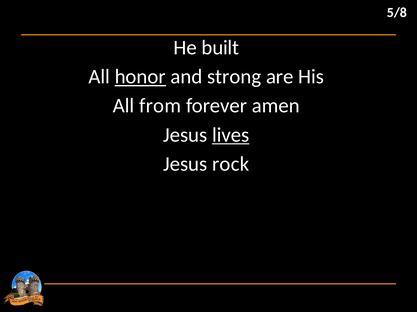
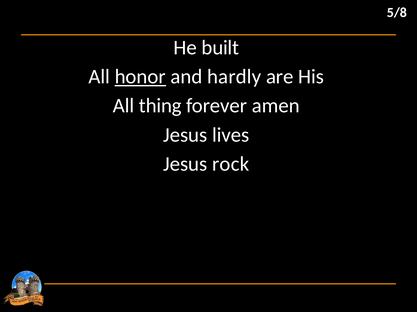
strong: strong -> hardly (234, 77)
from: from -> thing (160, 106)
lives underline: present -> none (231, 135)
